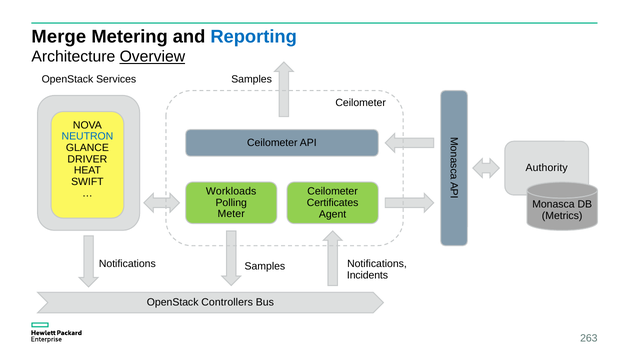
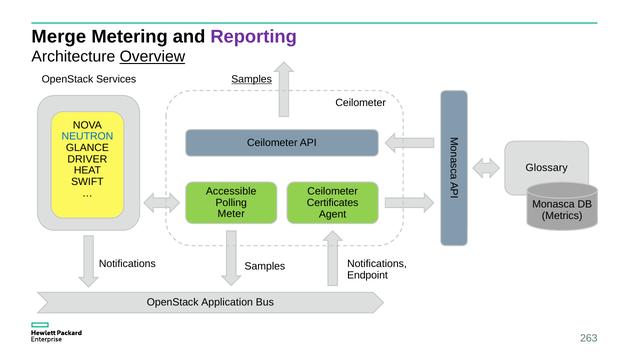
Reporting colour: blue -> purple (254, 37)
Samples underline: none -> present (252, 79)
Authority: Authority -> Glossary (547, 168)
Workloads: Workloads -> Accessible (231, 191)
Incidents: Incidents -> Endpoint (367, 275)
Controllers: Controllers -> Application (227, 302)
